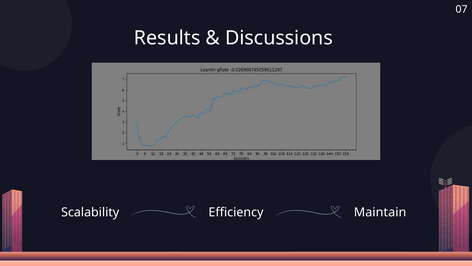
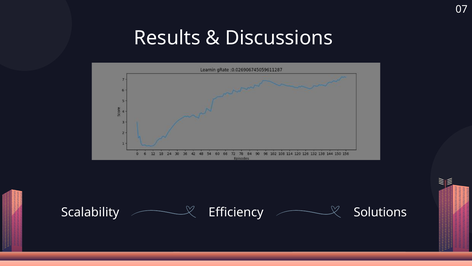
Maintain: Maintain -> Solutions (380, 212)
